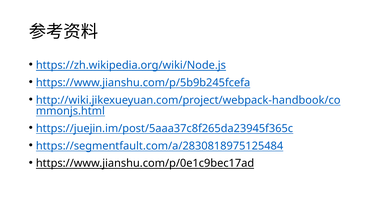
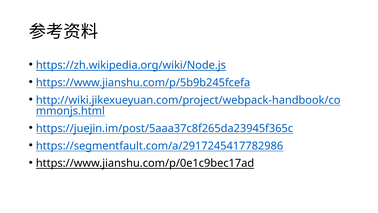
https://segmentfault.com/a/2830818975125484: https://segmentfault.com/a/2830818975125484 -> https://segmentfault.com/a/2917245417782986 (160, 146)
